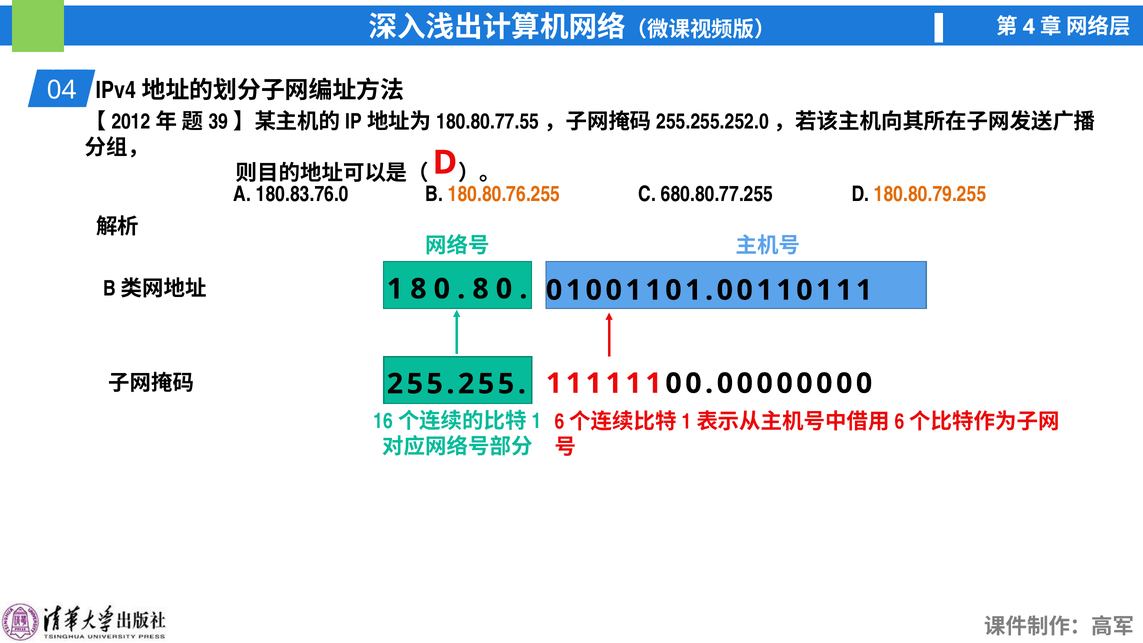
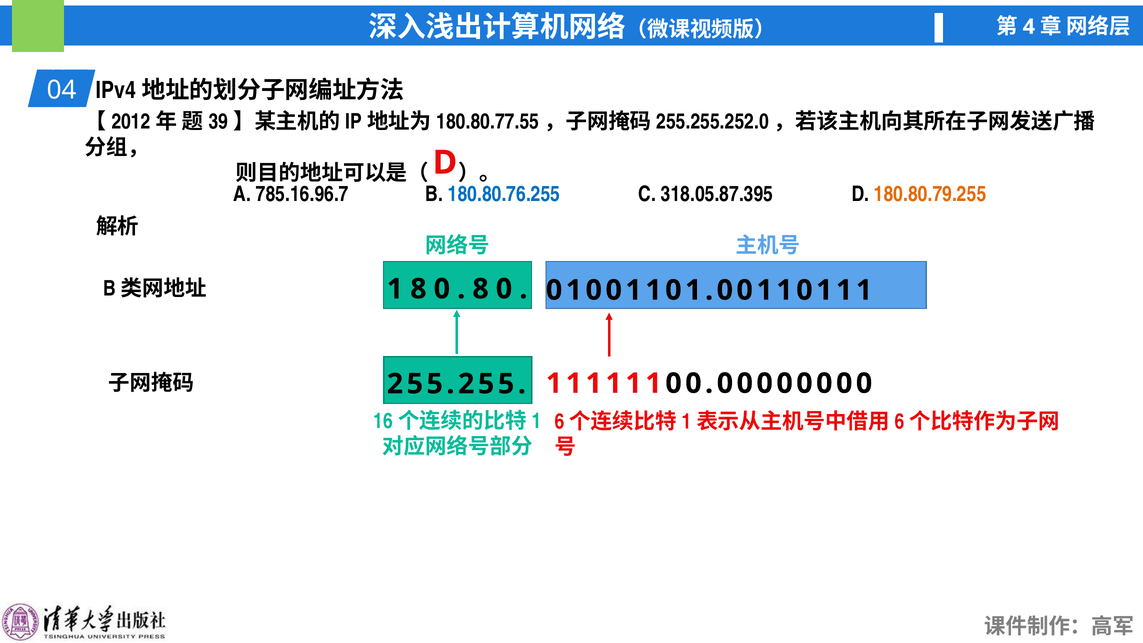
180.83.76.0: 180.83.76.0 -> 785.16.96.7 (302, 194)
180.80.76.255 colour: orange -> blue (504, 194)
680.80.77.255: 680.80.77.255 -> 318.05.87.395 (717, 194)
